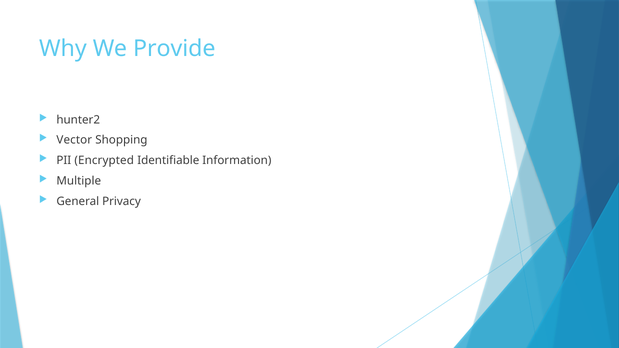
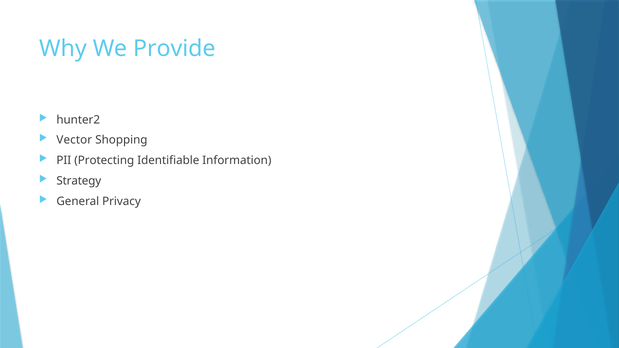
Encrypted: Encrypted -> Protecting (104, 161)
Multiple: Multiple -> Strategy (79, 181)
